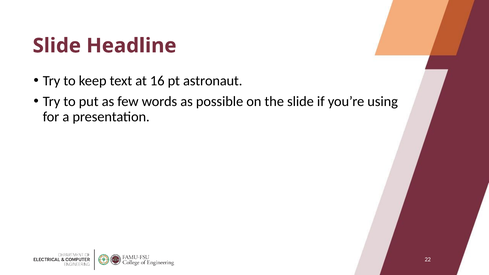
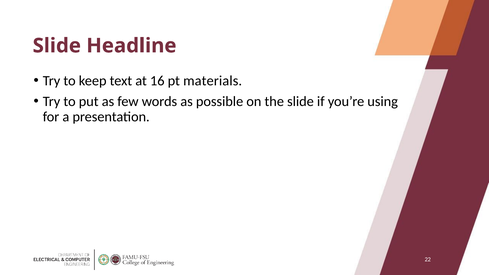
astronaut: astronaut -> materials (213, 81)
